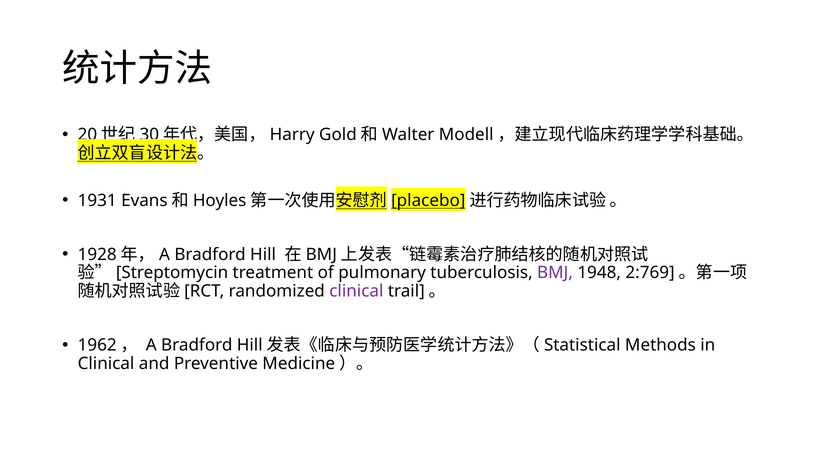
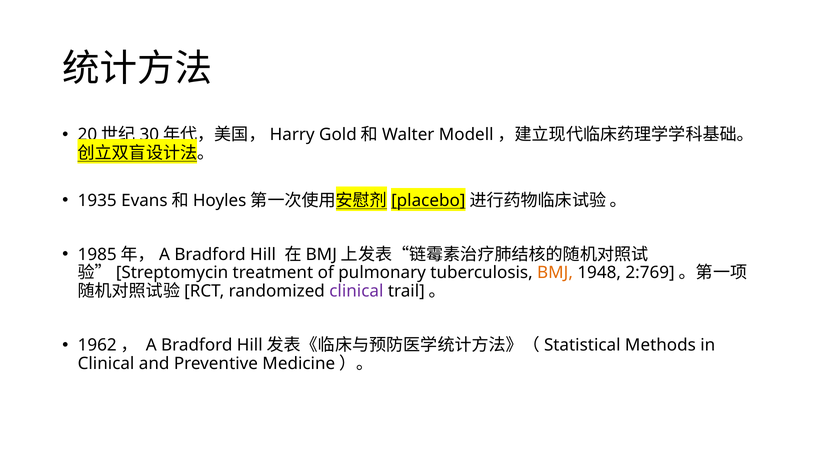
1931: 1931 -> 1935 (97, 201)
1928: 1928 -> 1985 (97, 254)
BMJ colour: purple -> orange (555, 273)
